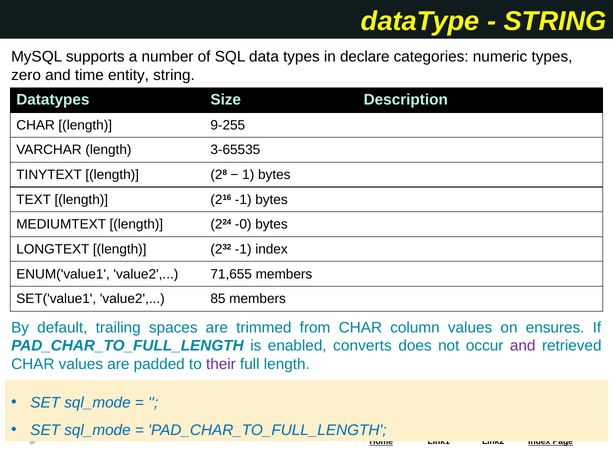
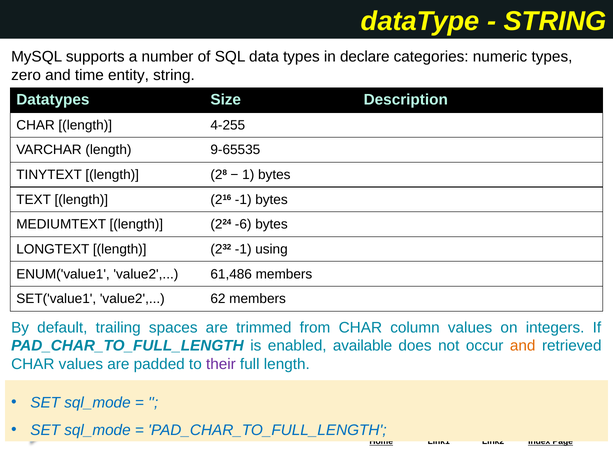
9-255: 9-255 -> 4-255 (228, 125)
3-65535: 3-65535 -> 9-65535 (235, 150)
-0: -0 -> -6 (243, 225)
-1 index: index -> using (271, 250)
71,655: 71,655 -> 61,486 (231, 274)
85: 85 -> 62 (218, 299)
ensures: ensures -> integers (555, 328)
converts: converts -> available (363, 346)
and colour: purple -> orange (523, 346)
